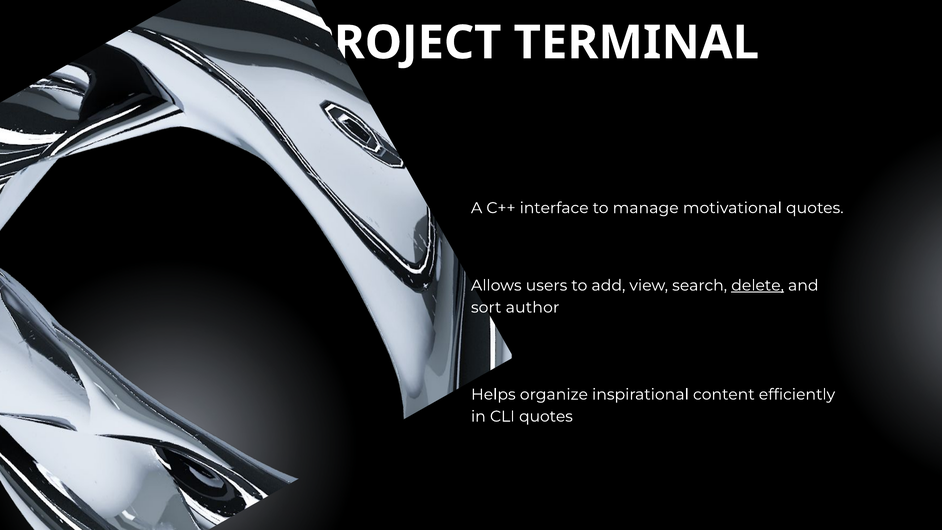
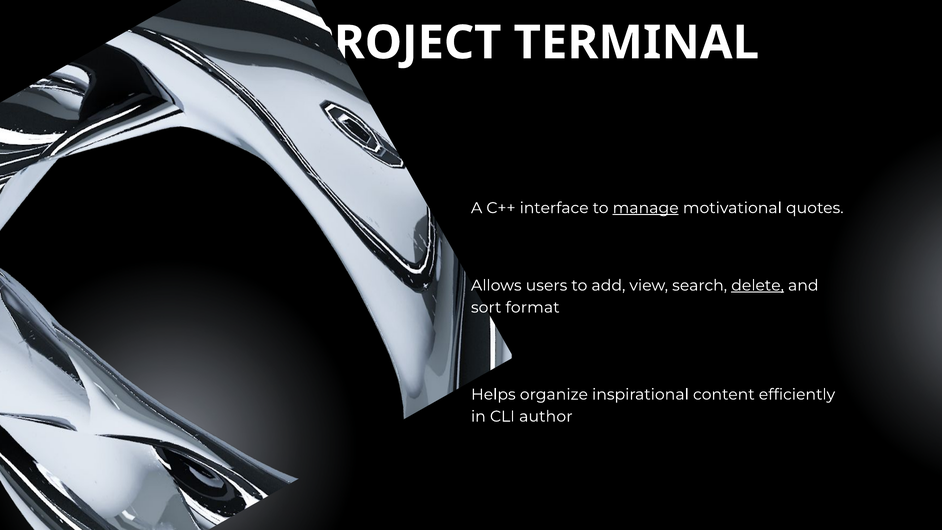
manage underline: none -> present (646, 208)
author: author -> format (533, 307)
CLI quotes: quotes -> author (546, 416)
